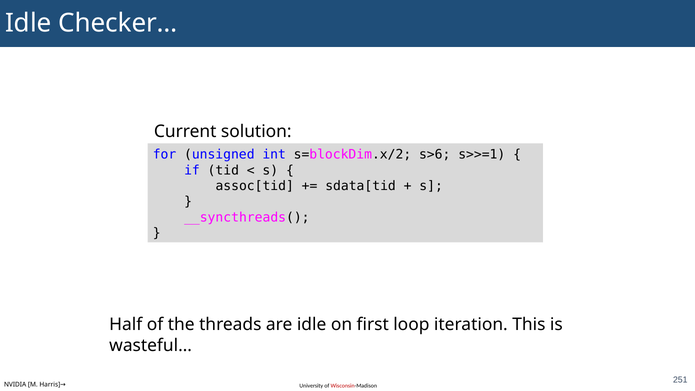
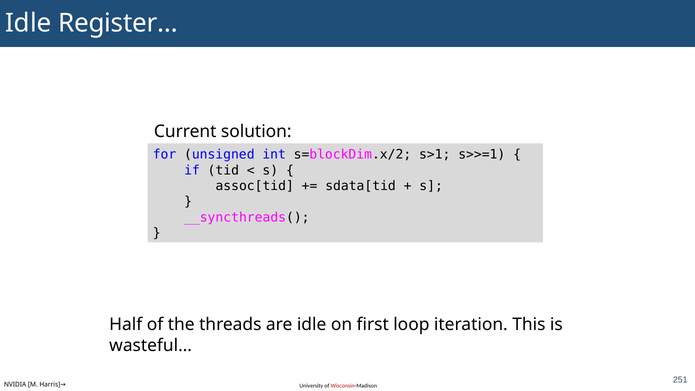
Checker…: Checker… -> Register… (118, 23)
s>6: s>6 -> s>1 (435, 155)
